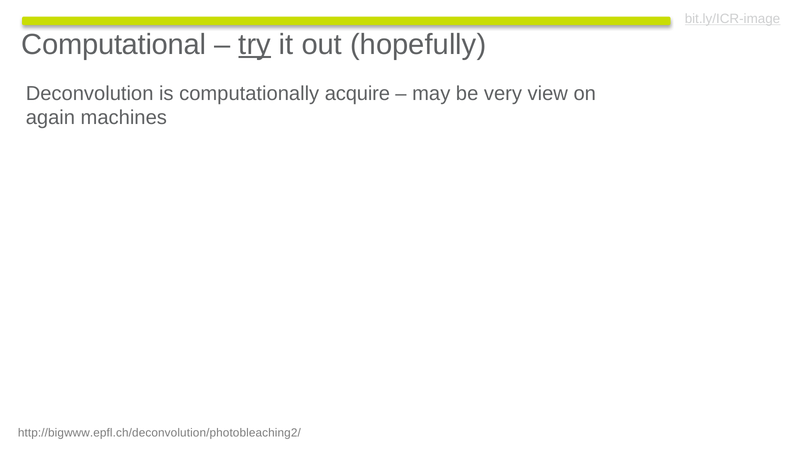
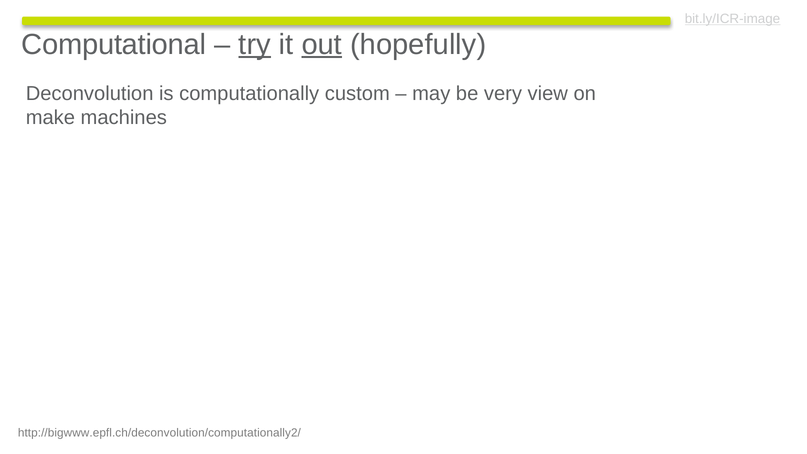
out underline: none -> present (322, 45)
acquire: acquire -> custom (357, 93)
again: again -> make (50, 118)
http://bigwww.epfl.ch/deconvolution/photobleaching2/: http://bigwww.epfl.ch/deconvolution/photobleaching2/ -> http://bigwww.epfl.ch/deconvolution/computationally2/ (159, 433)
